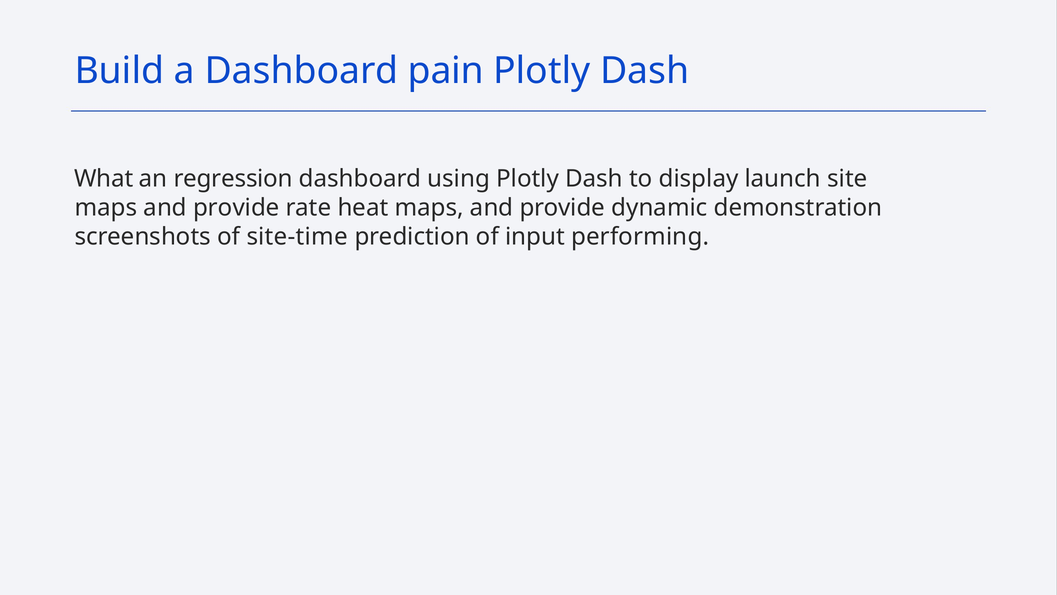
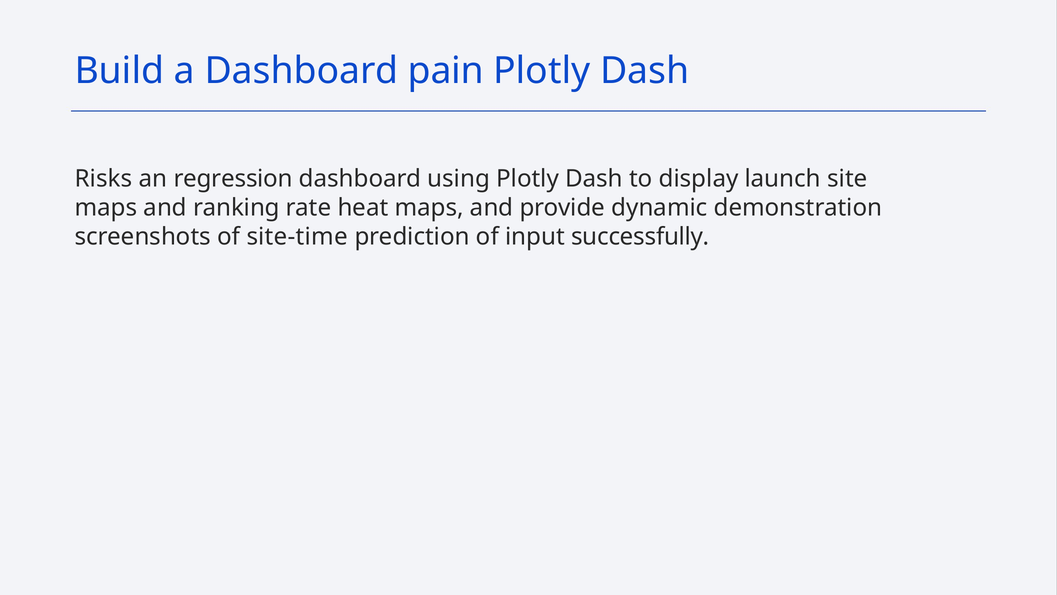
What: What -> Risks (104, 178)
provide: provide -> ranking (236, 207)
performing: performing -> successfully (640, 236)
